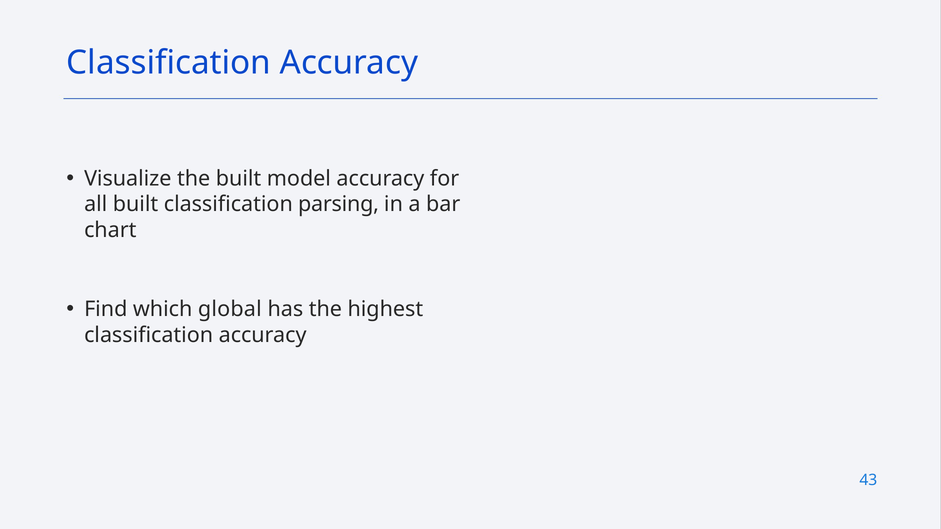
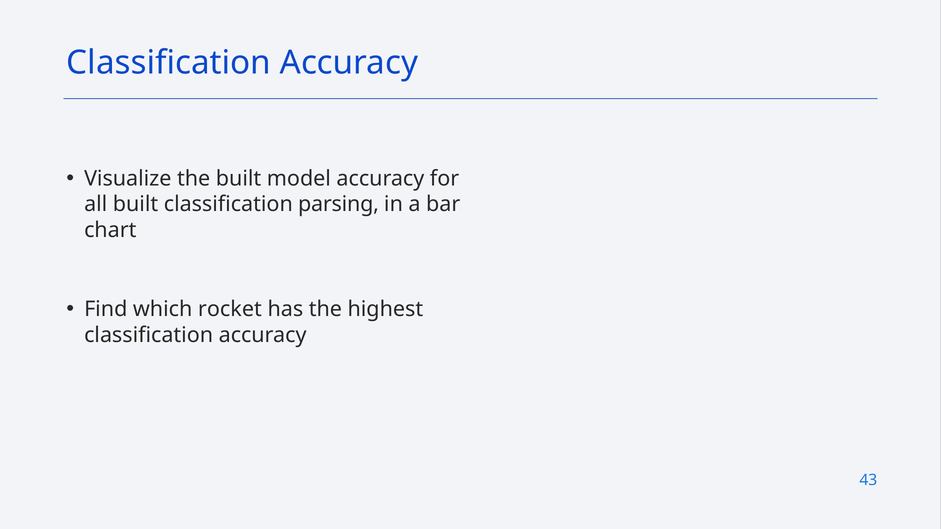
global: global -> rocket (230, 309)
